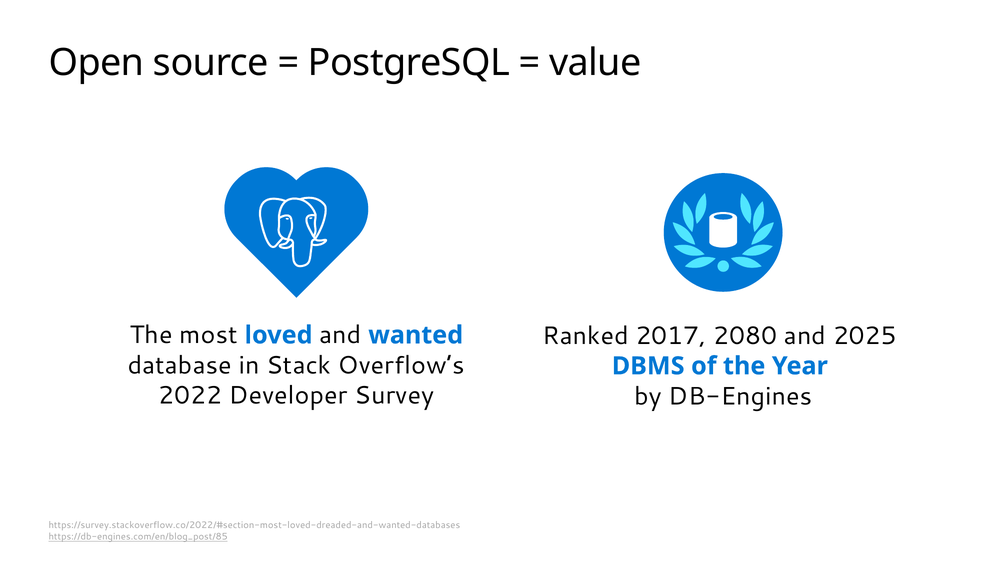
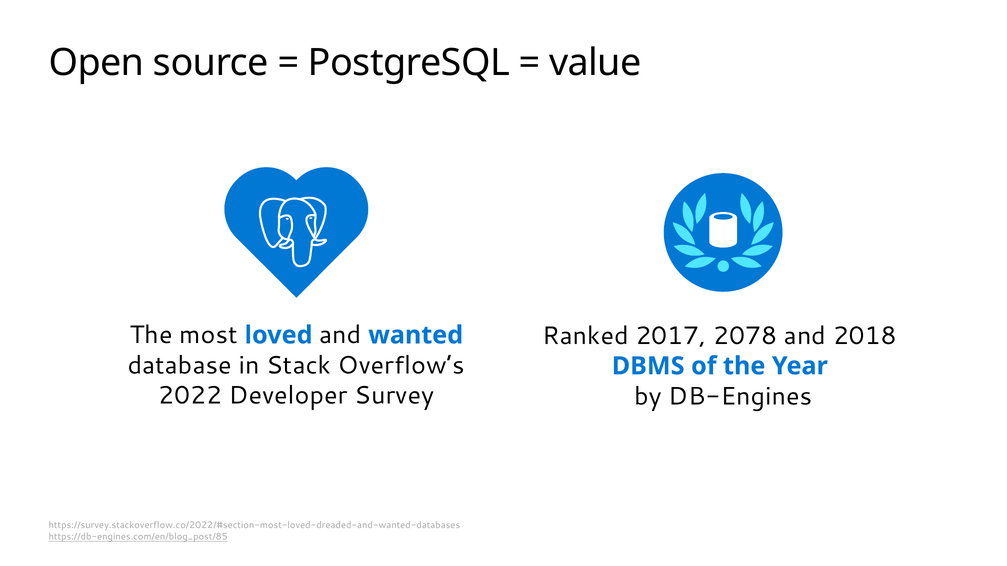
2080: 2080 -> 2078 (745, 336)
2025: 2025 -> 2018 (865, 336)
